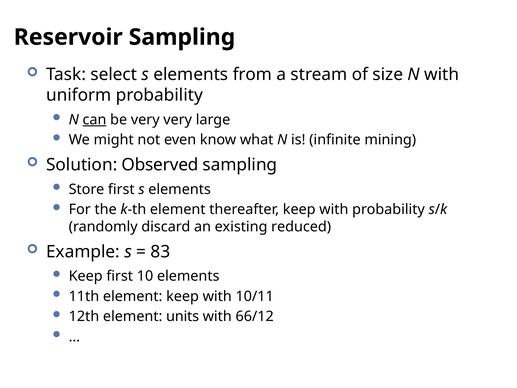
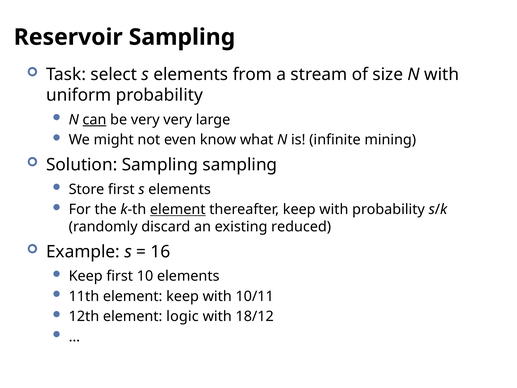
Solution Observed: Observed -> Sampling (160, 165)
element underline: none -> present (178, 209)
83: 83 -> 16 (160, 252)
units: units -> logic (182, 316)
66/12: 66/12 -> 18/12 (255, 316)
